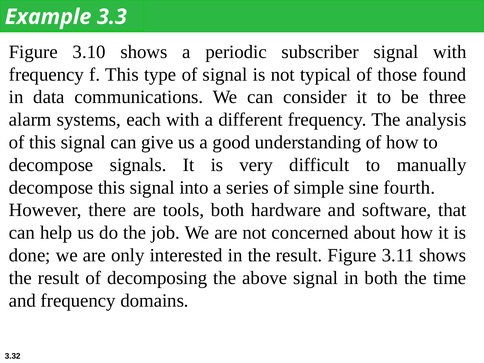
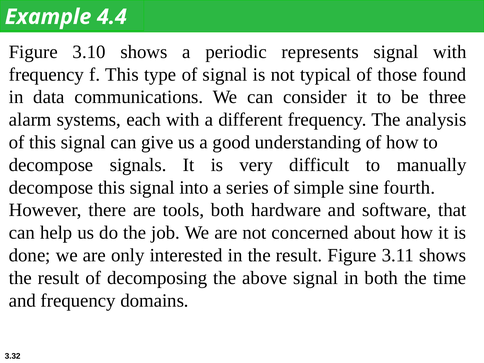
3.3: 3.3 -> 4.4 (112, 17)
subscriber: subscriber -> represents (320, 52)
